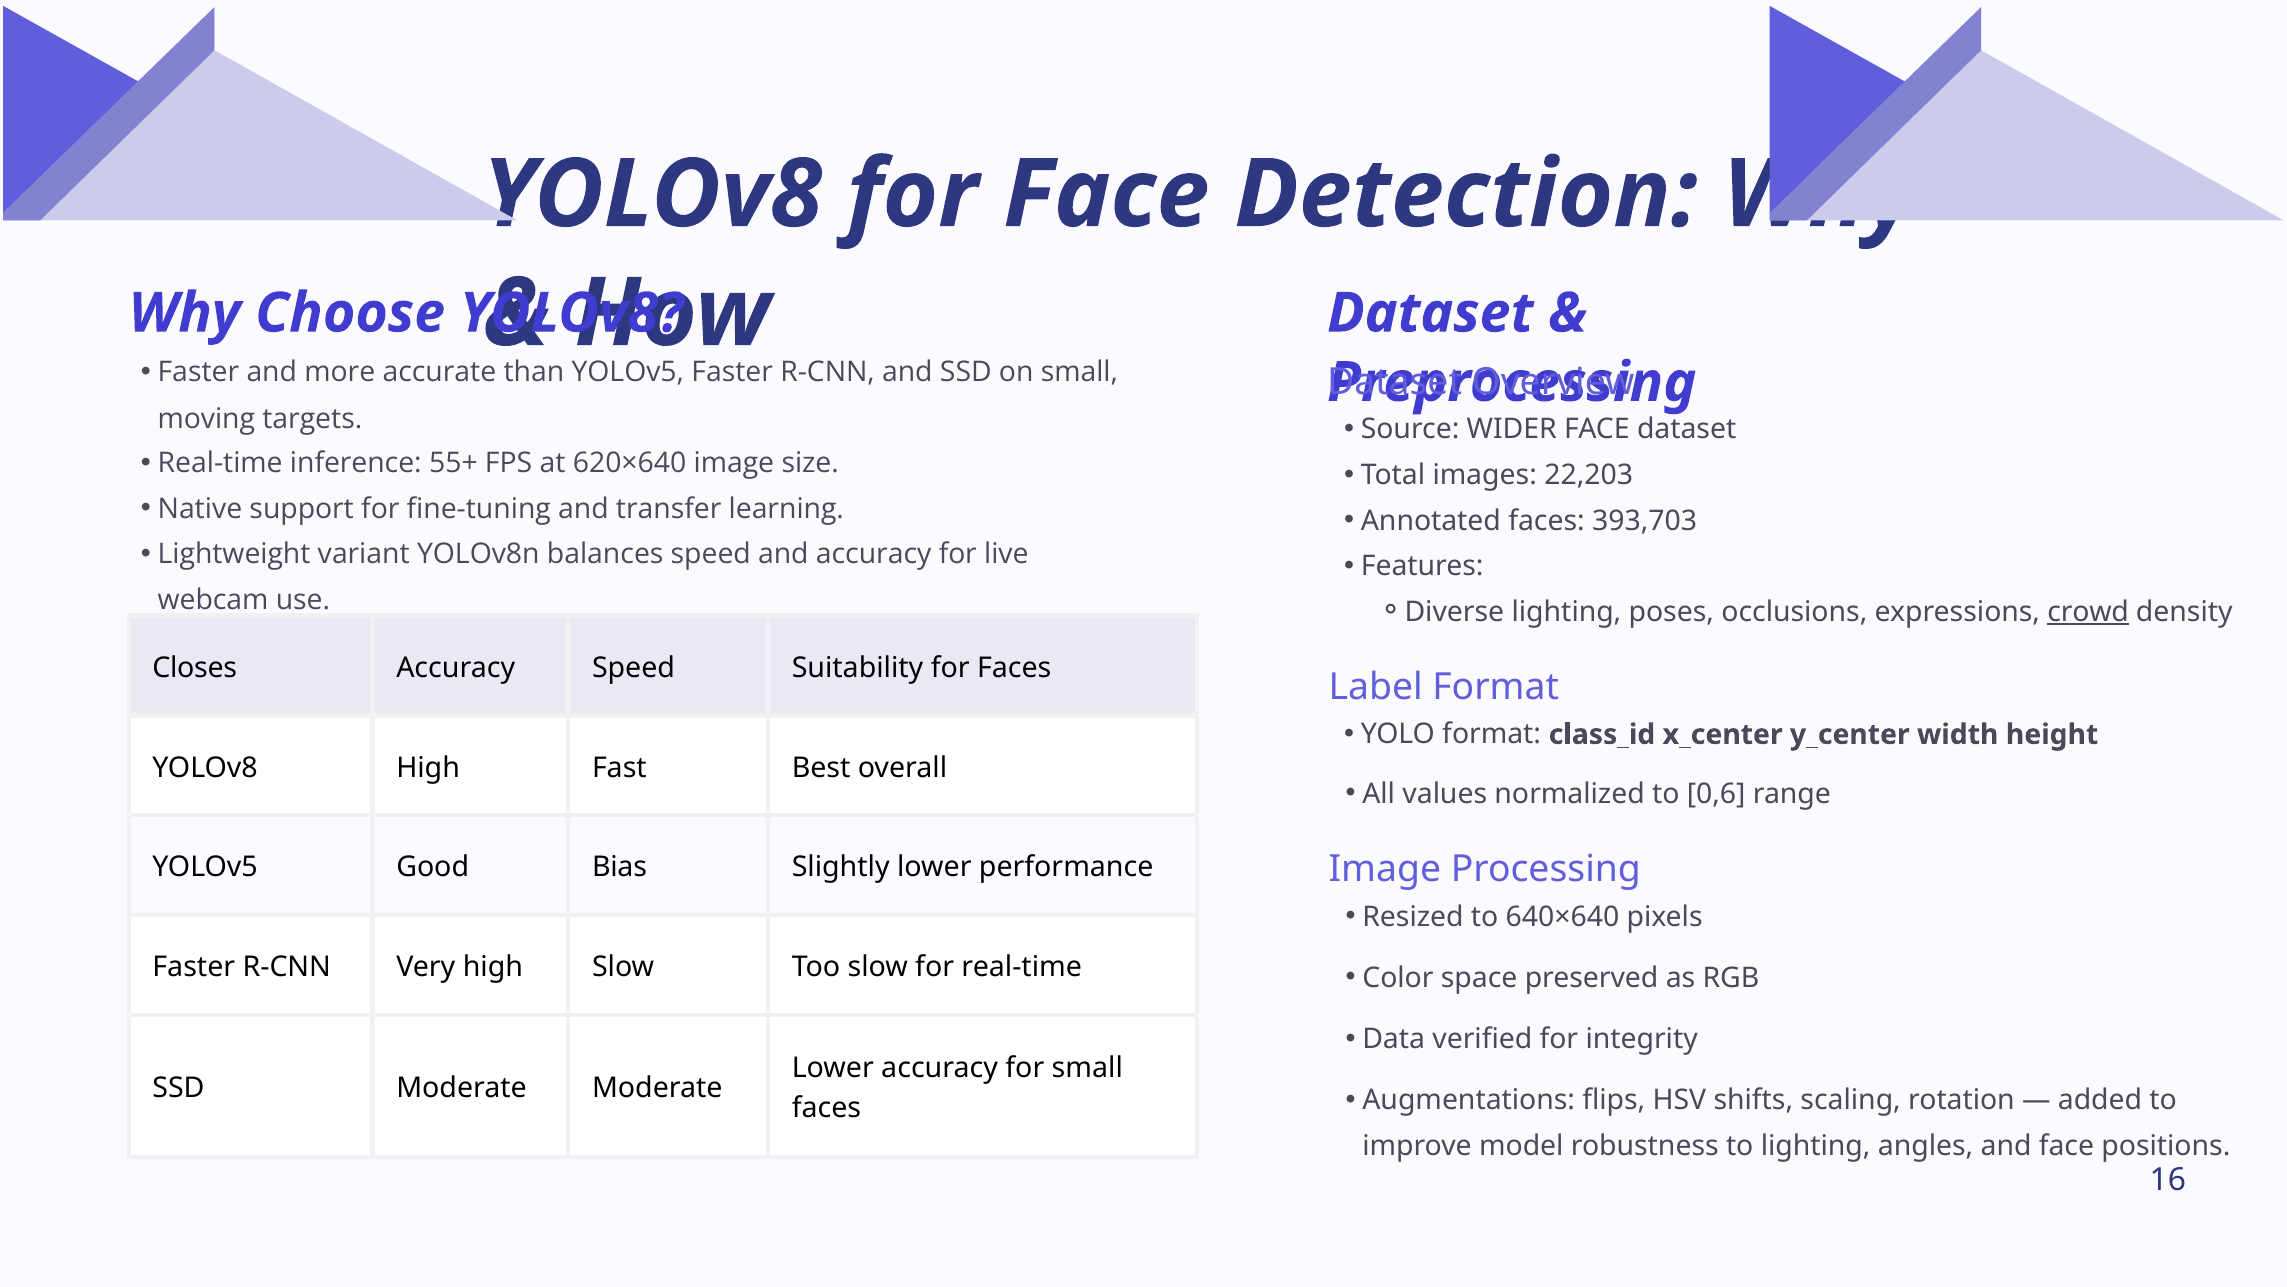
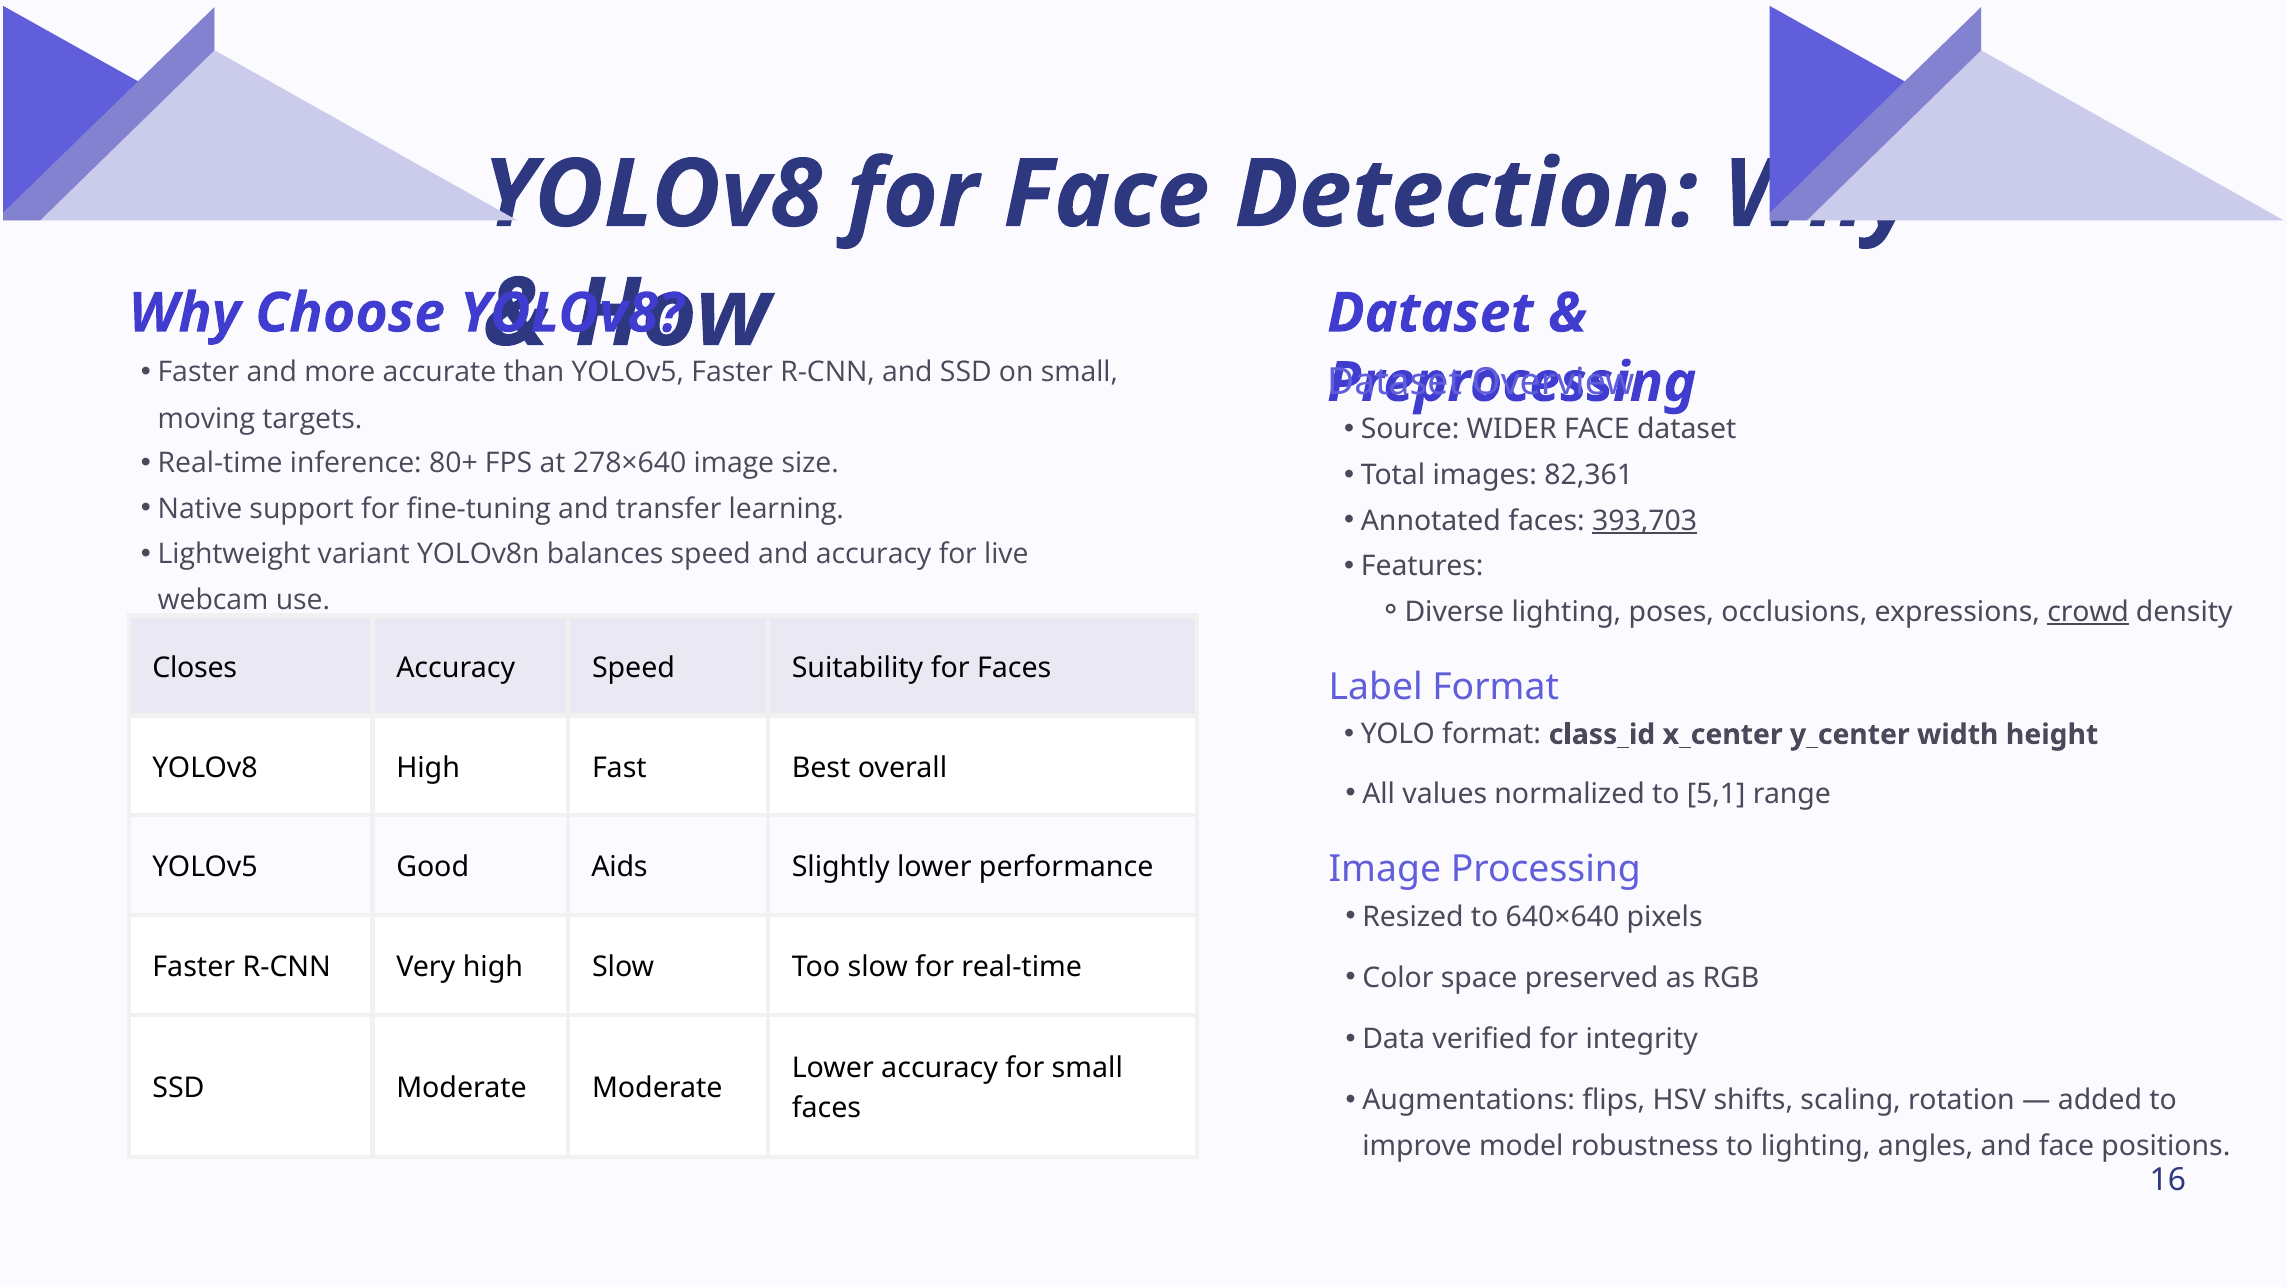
55+: 55+ -> 80+ (453, 463)
620×640: 620×640 -> 278×640 (630, 463)
22,203: 22,203 -> 82,361 (1589, 475)
393,703 underline: none -> present (1645, 520)
0,6: 0,6 -> 5,1 (1716, 794)
Bias: Bias -> Aids (620, 867)
